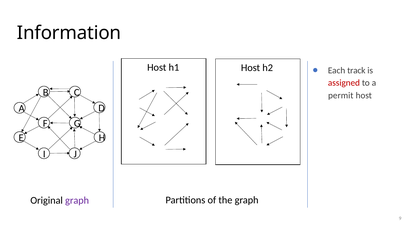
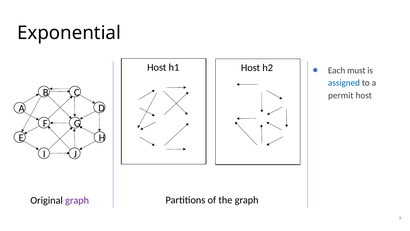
Information: Information -> Exponential (69, 33)
track: track -> must (356, 70)
assigned colour: red -> blue (344, 83)
